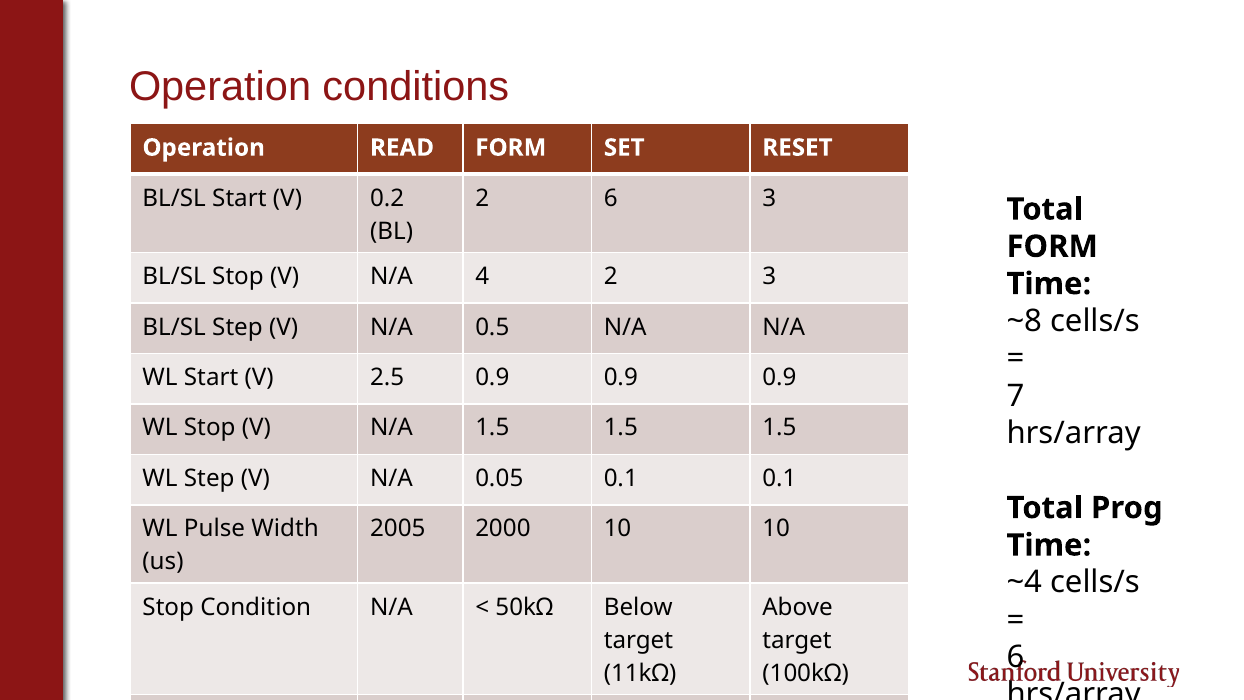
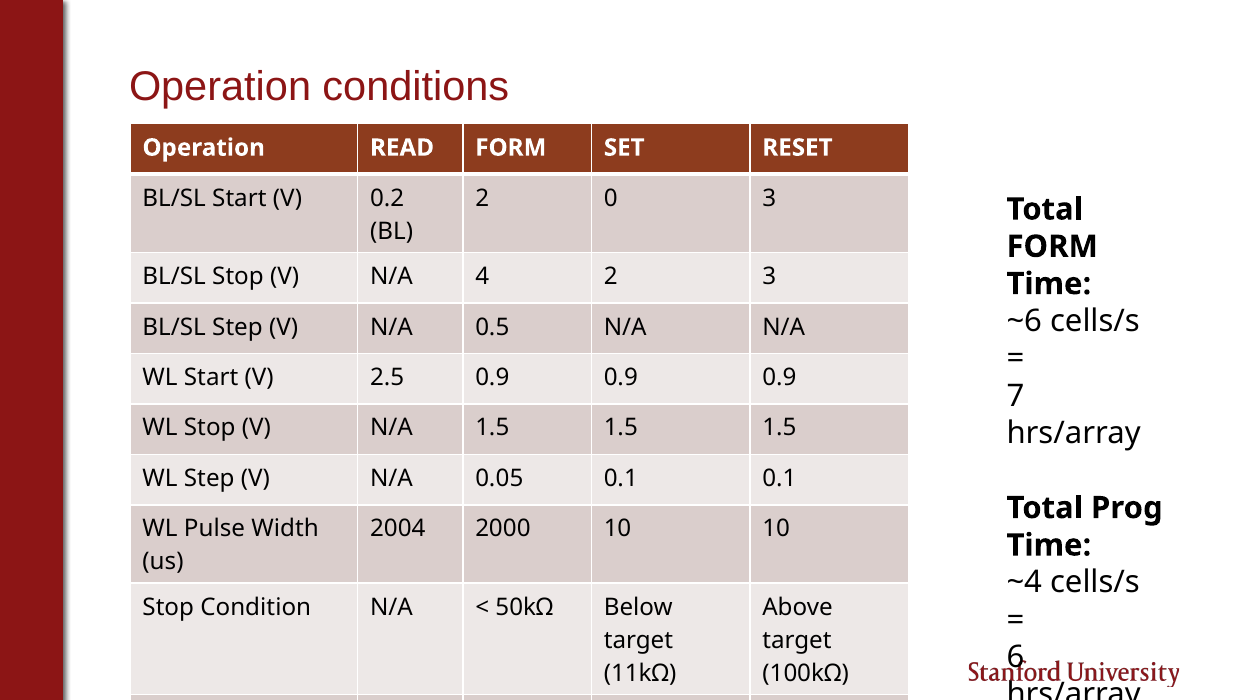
2 6: 6 -> 0 (611, 198)
~8: ~8 -> ~6 (1024, 321)
2005: 2005 -> 2004 (398, 529)
